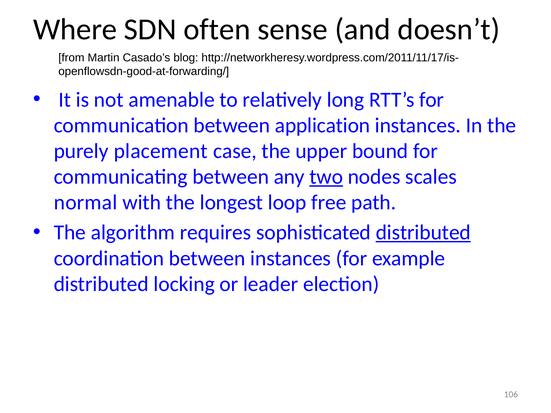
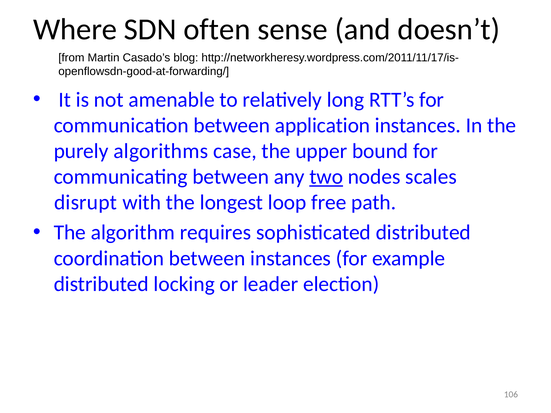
placement: placement -> algorithms (161, 151)
normal: normal -> disrupt (86, 203)
distributed underline: present -> none (423, 233)
